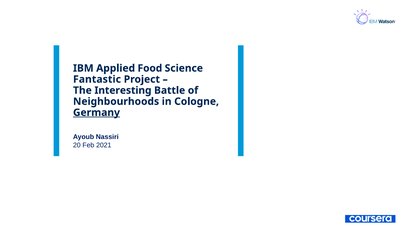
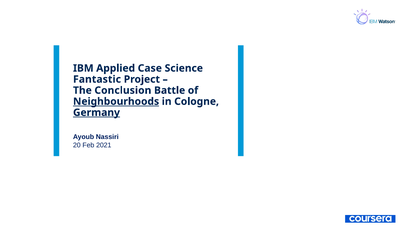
Food: Food -> Case (150, 68)
Interesting: Interesting -> Conclusion (123, 90)
Neighbourhoods underline: none -> present (116, 102)
